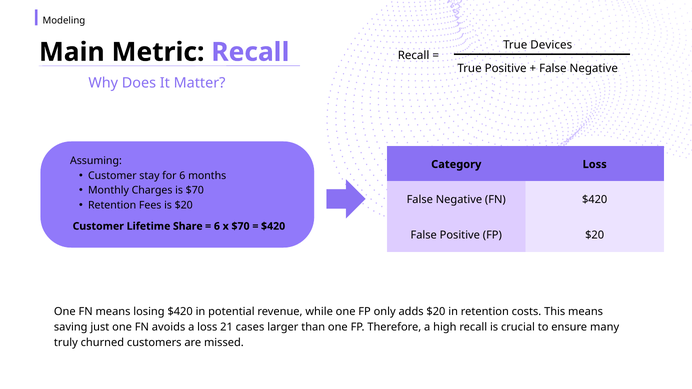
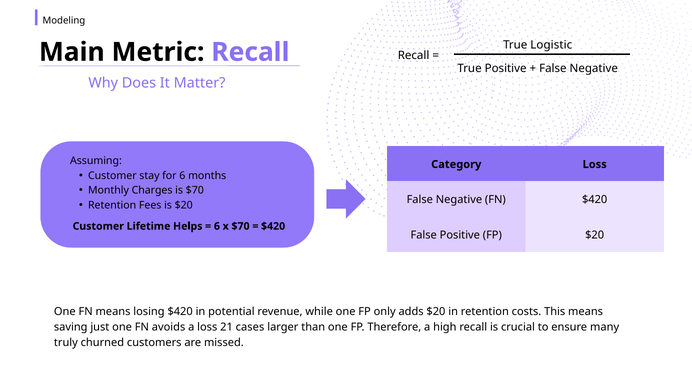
Devices: Devices -> Logistic (551, 45)
Share: Share -> Helps (188, 226)
